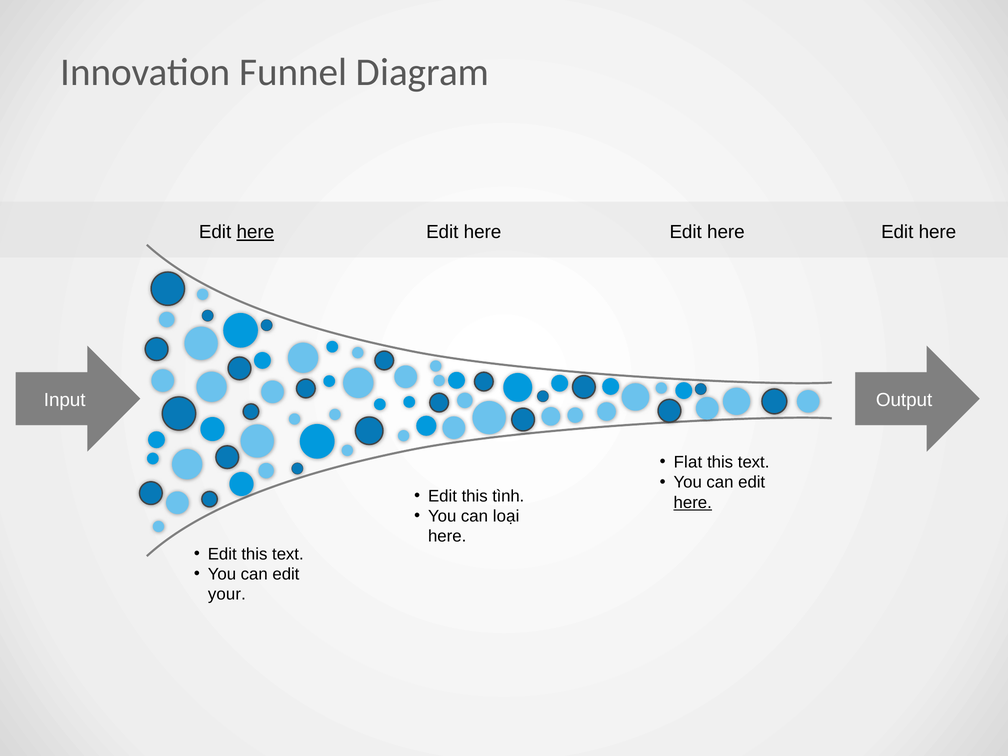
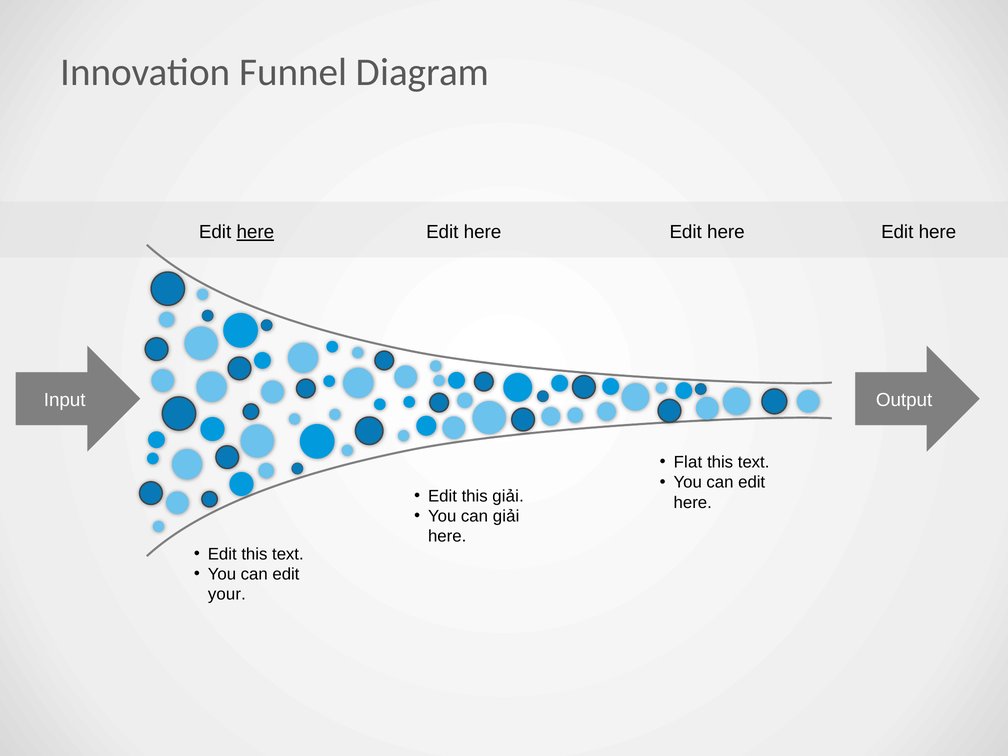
this tình: tình -> giải (508, 496)
here underline: present -> none (693, 503)
can loại: loại -> giải (506, 516)
